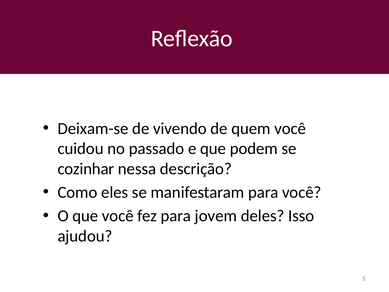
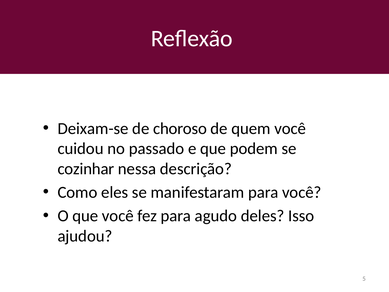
vivendo: vivendo -> choroso (180, 128)
jovem: jovem -> agudo (216, 216)
